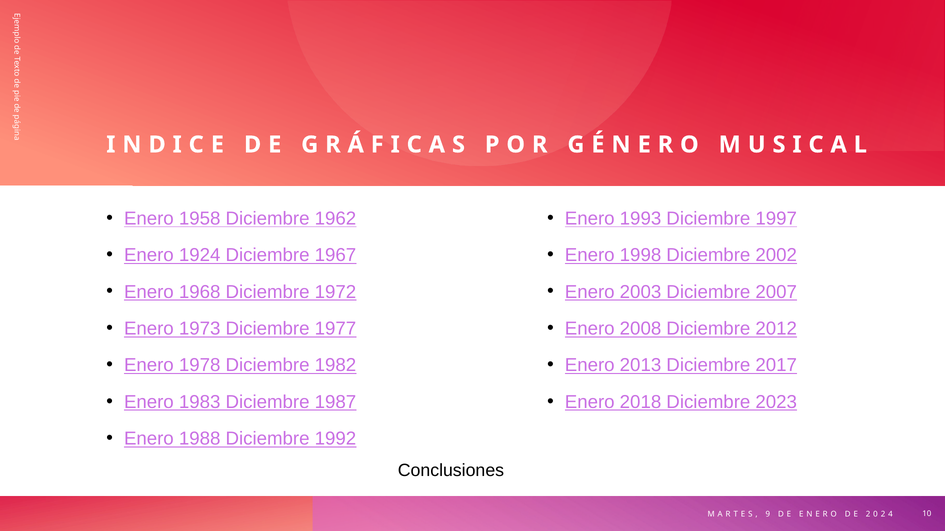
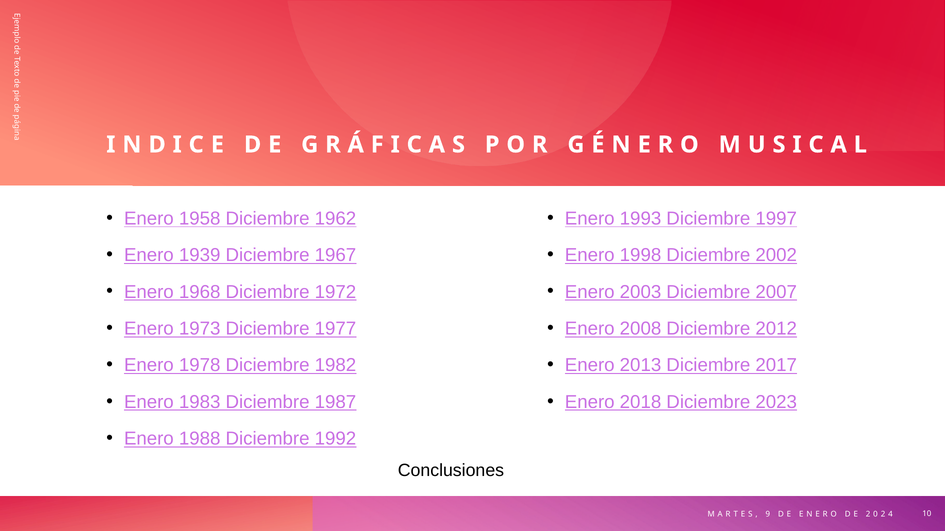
1924: 1924 -> 1939 (200, 255)
